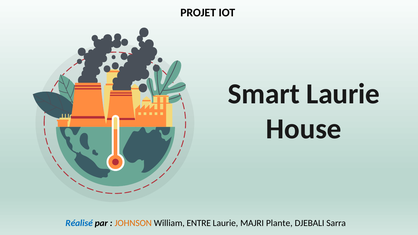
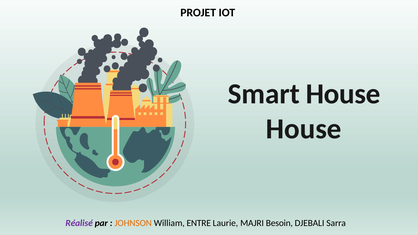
Smart Laurie: Laurie -> House (343, 94)
Réalisé colour: blue -> purple (79, 223)
Plante: Plante -> Besoin (279, 223)
